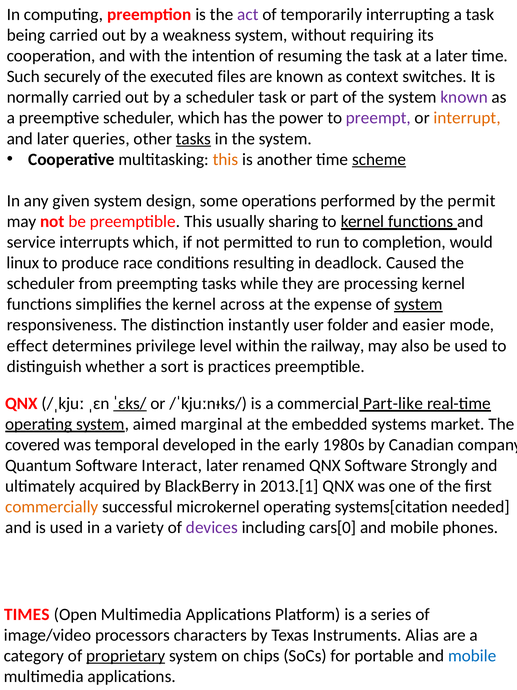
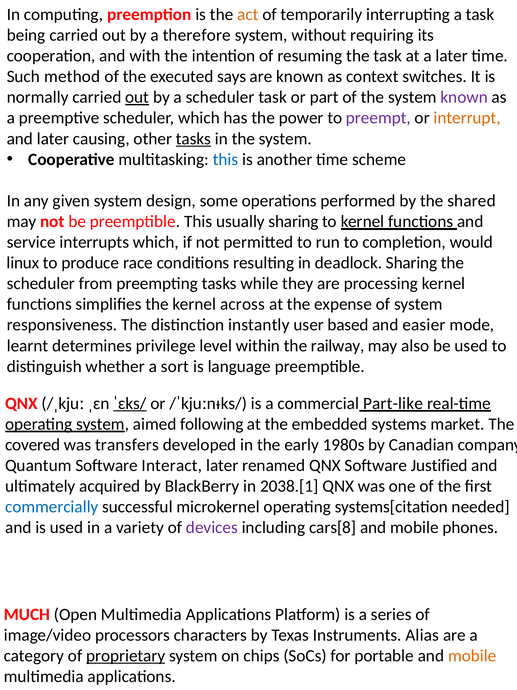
act colour: purple -> orange (248, 14)
weakness: weakness -> therefore (197, 35)
securely: securely -> method (72, 76)
files: files -> says (232, 76)
out underline: none -> present (137, 97)
queries: queries -> causing (101, 139)
this colour: orange -> blue (226, 159)
scheme underline: present -> none (379, 159)
permit: permit -> shared (472, 201)
deadlock Caused: Caused -> Sharing (412, 263)
system underline: present -> none (418, 304)
folder: folder -> based (348, 325)
effect: effect -> learnt (28, 345)
practices: practices -> language (239, 366)
marginal: marginal -> following (212, 424)
temporal: temporal -> transfers (127, 444)
Strongly: Strongly -> Justified (439, 465)
2013.[1: 2013.[1 -> 2038.[1 (289, 486)
commercially colour: orange -> blue (52, 506)
cars[0: cars[0 -> cars[8 (333, 527)
TIMES: TIMES -> MUCH (27, 614)
mobile colour: blue -> orange (472, 655)
